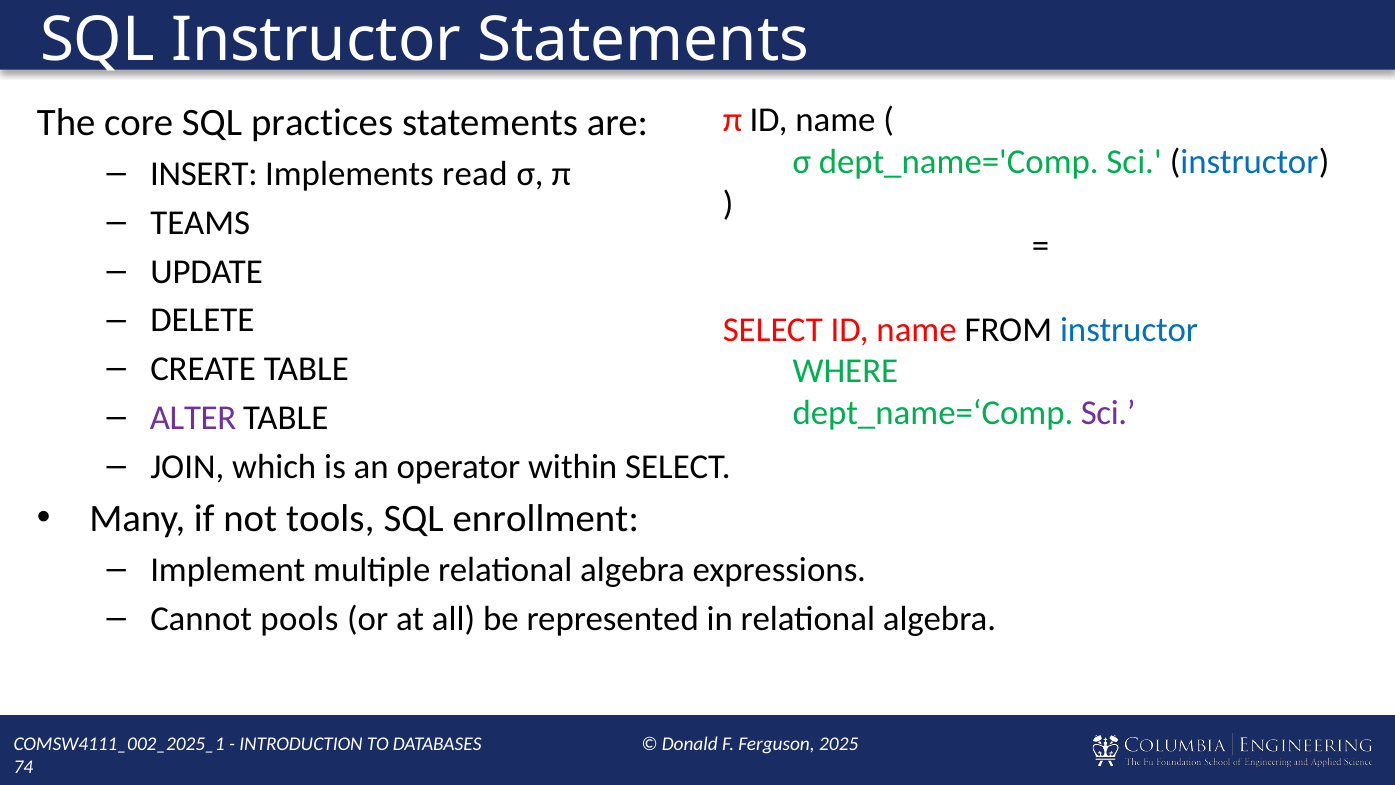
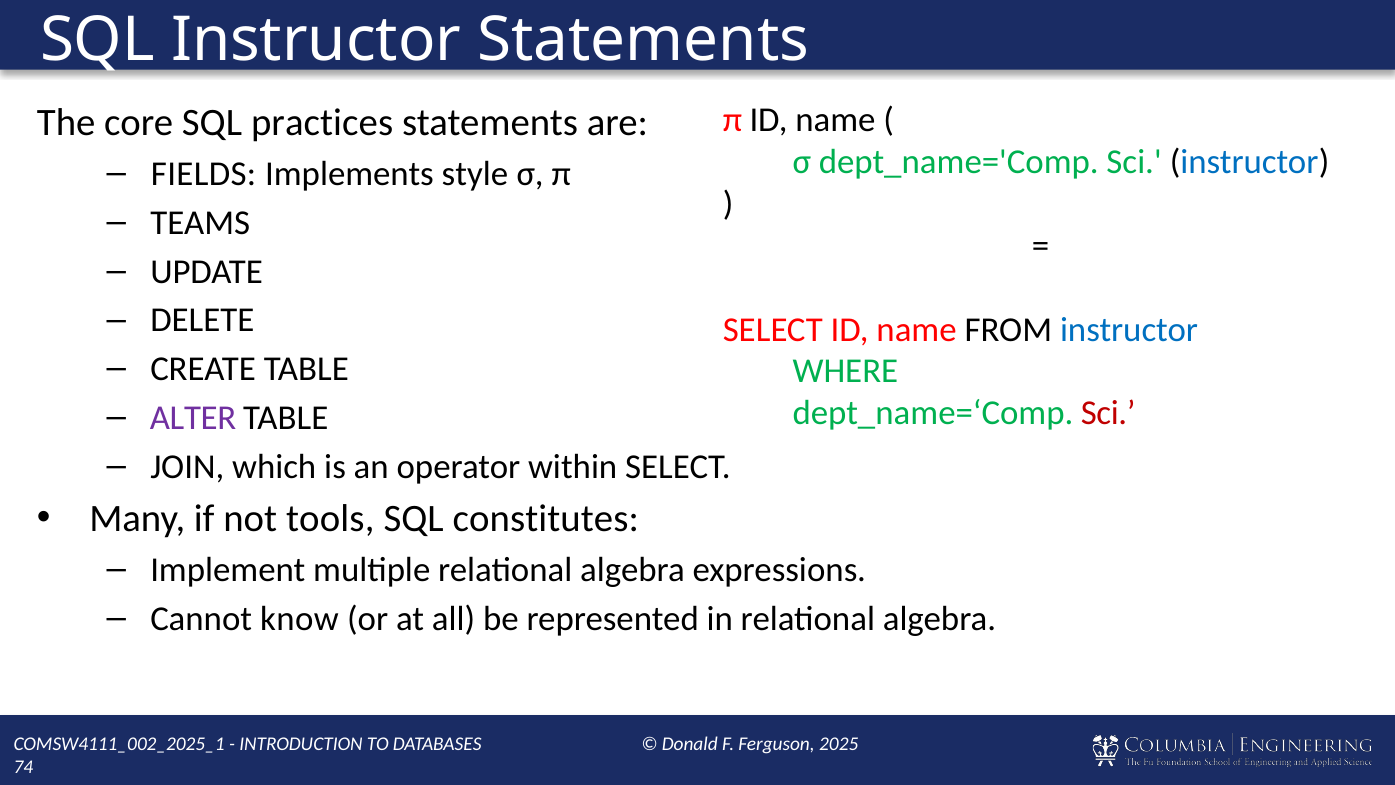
INSERT: INSERT -> FIELDS (204, 174)
read: read -> style (475, 174)
Sci colour: purple -> red (1108, 413)
enrollment: enrollment -> constitutes (546, 519)
pools: pools -> know (299, 619)
